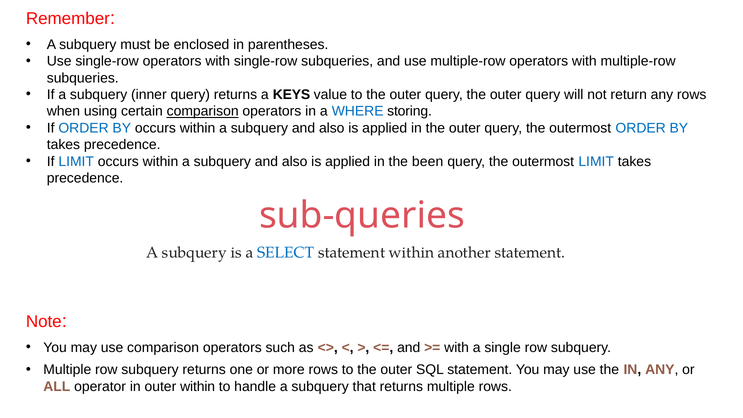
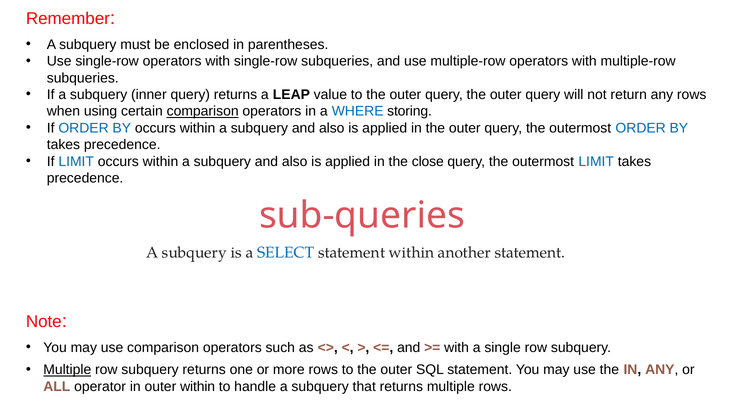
KEYS: KEYS -> LEAP (291, 95)
been: been -> close (428, 162)
Multiple underline: none -> present (67, 370)
